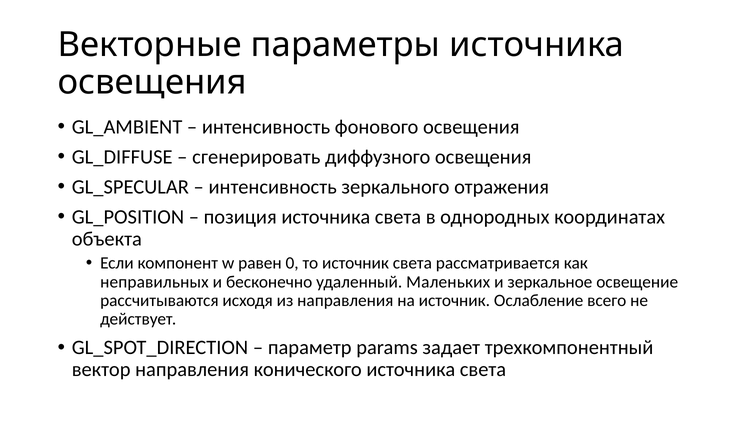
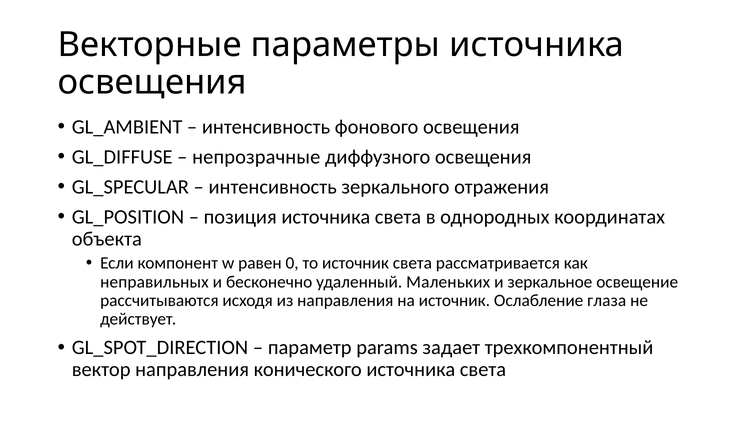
сгенерировать: сгенерировать -> непрозрачные (256, 157)
всего: всего -> глаза (607, 301)
